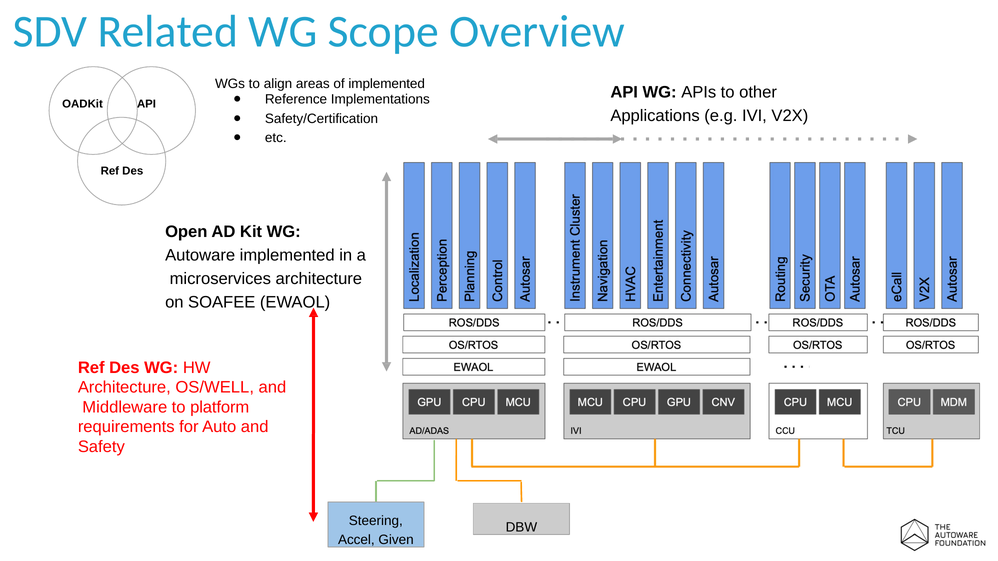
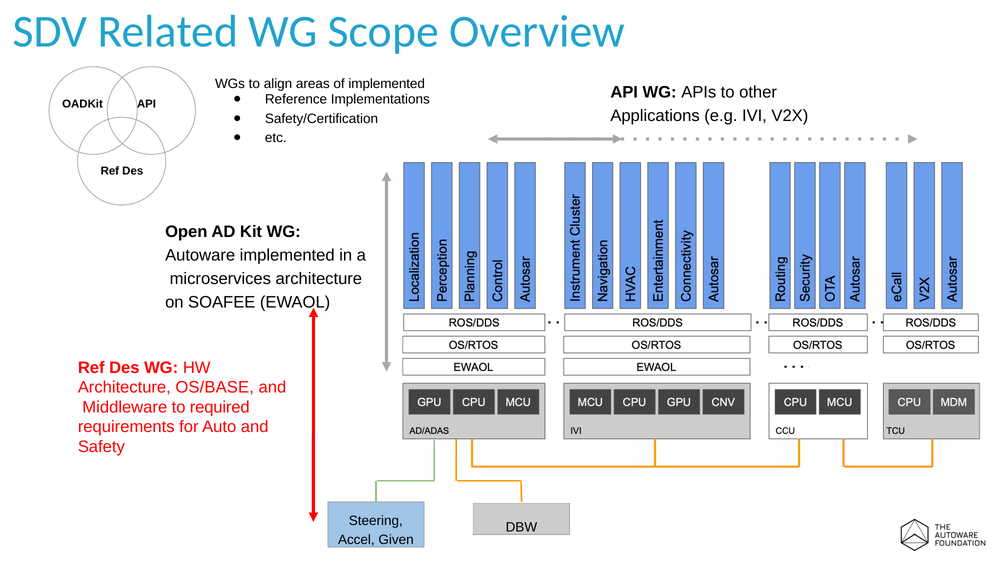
OS/WELL: OS/WELL -> OS/BASE (215, 388)
platform: platform -> required (220, 407)
